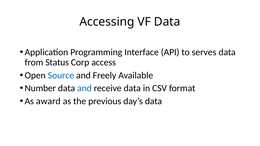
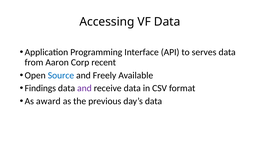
Status: Status -> Aaron (57, 62)
access: access -> recent (104, 62)
Number: Number -> Findings (40, 88)
and colour: blue -> purple (84, 88)
